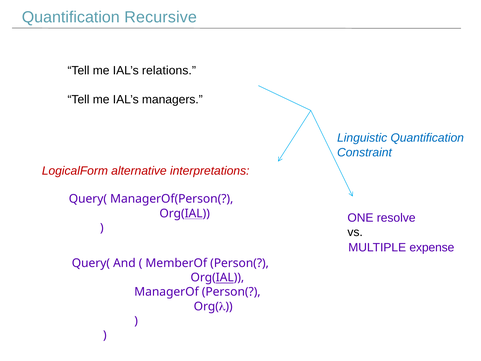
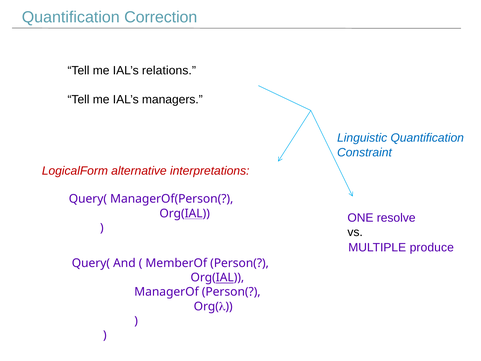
Recursive: Recursive -> Correction (161, 17)
expense: expense -> produce (432, 247)
